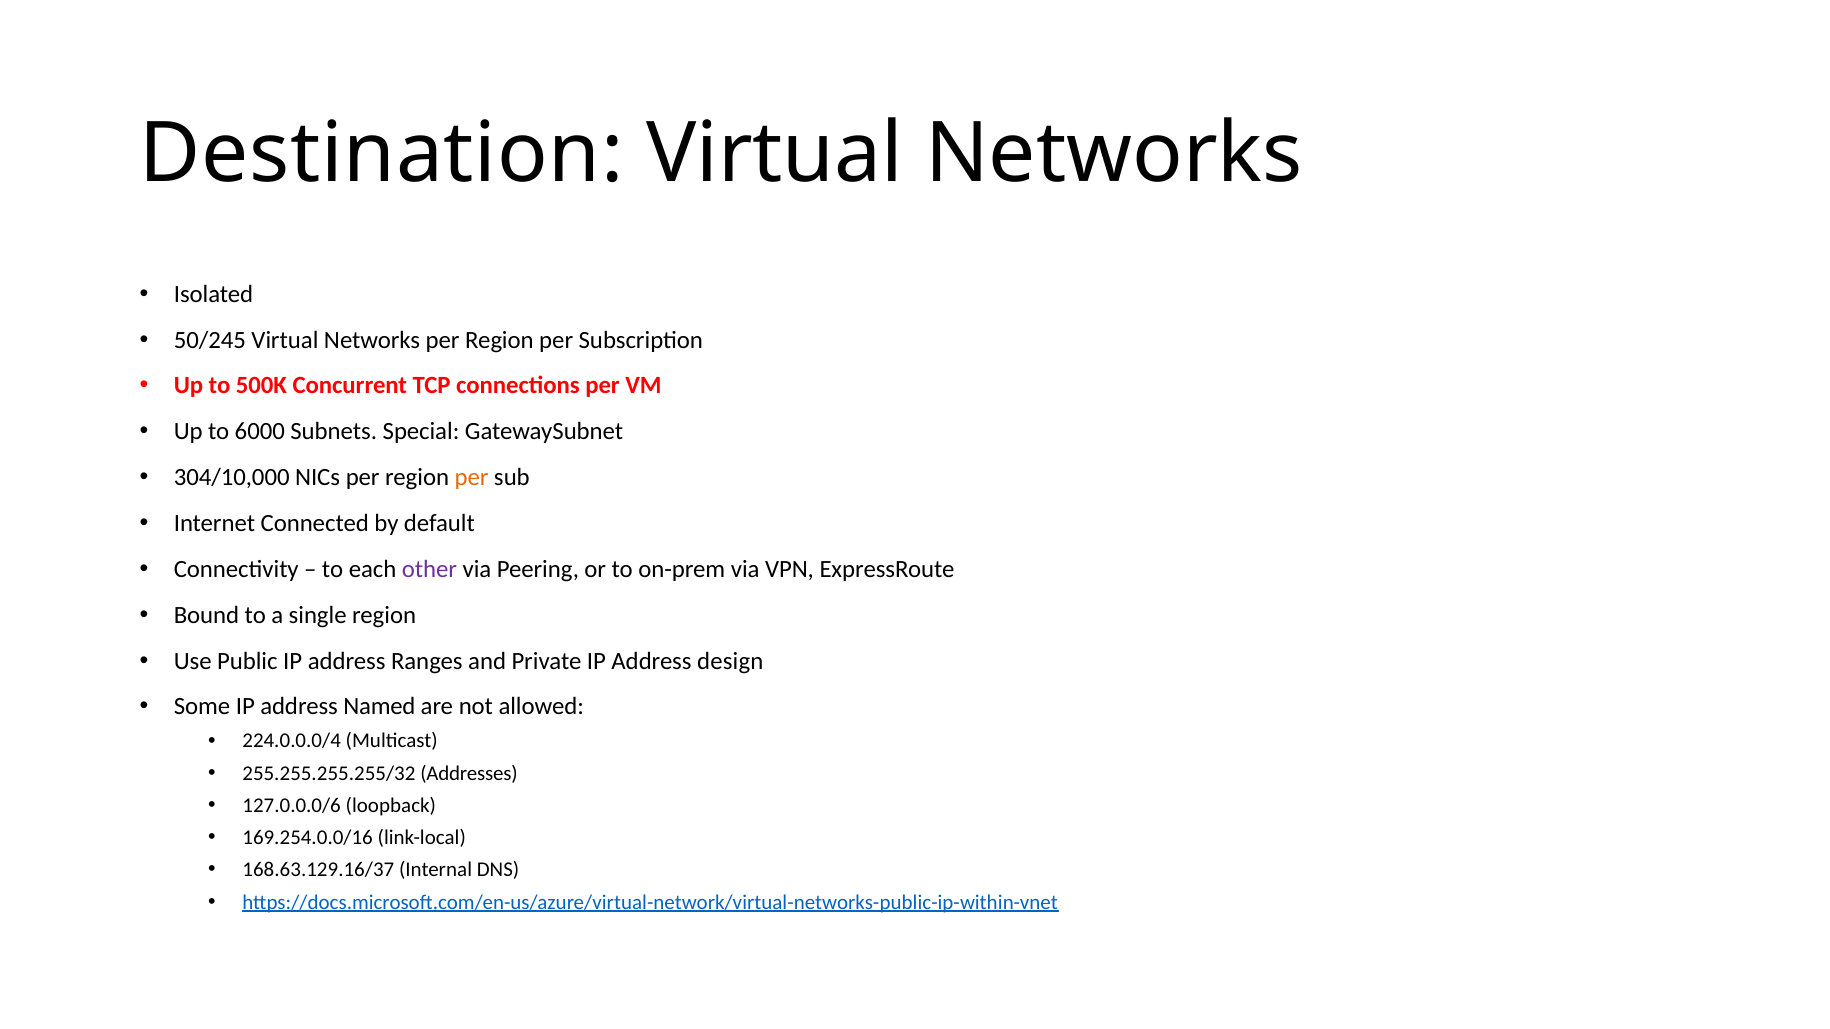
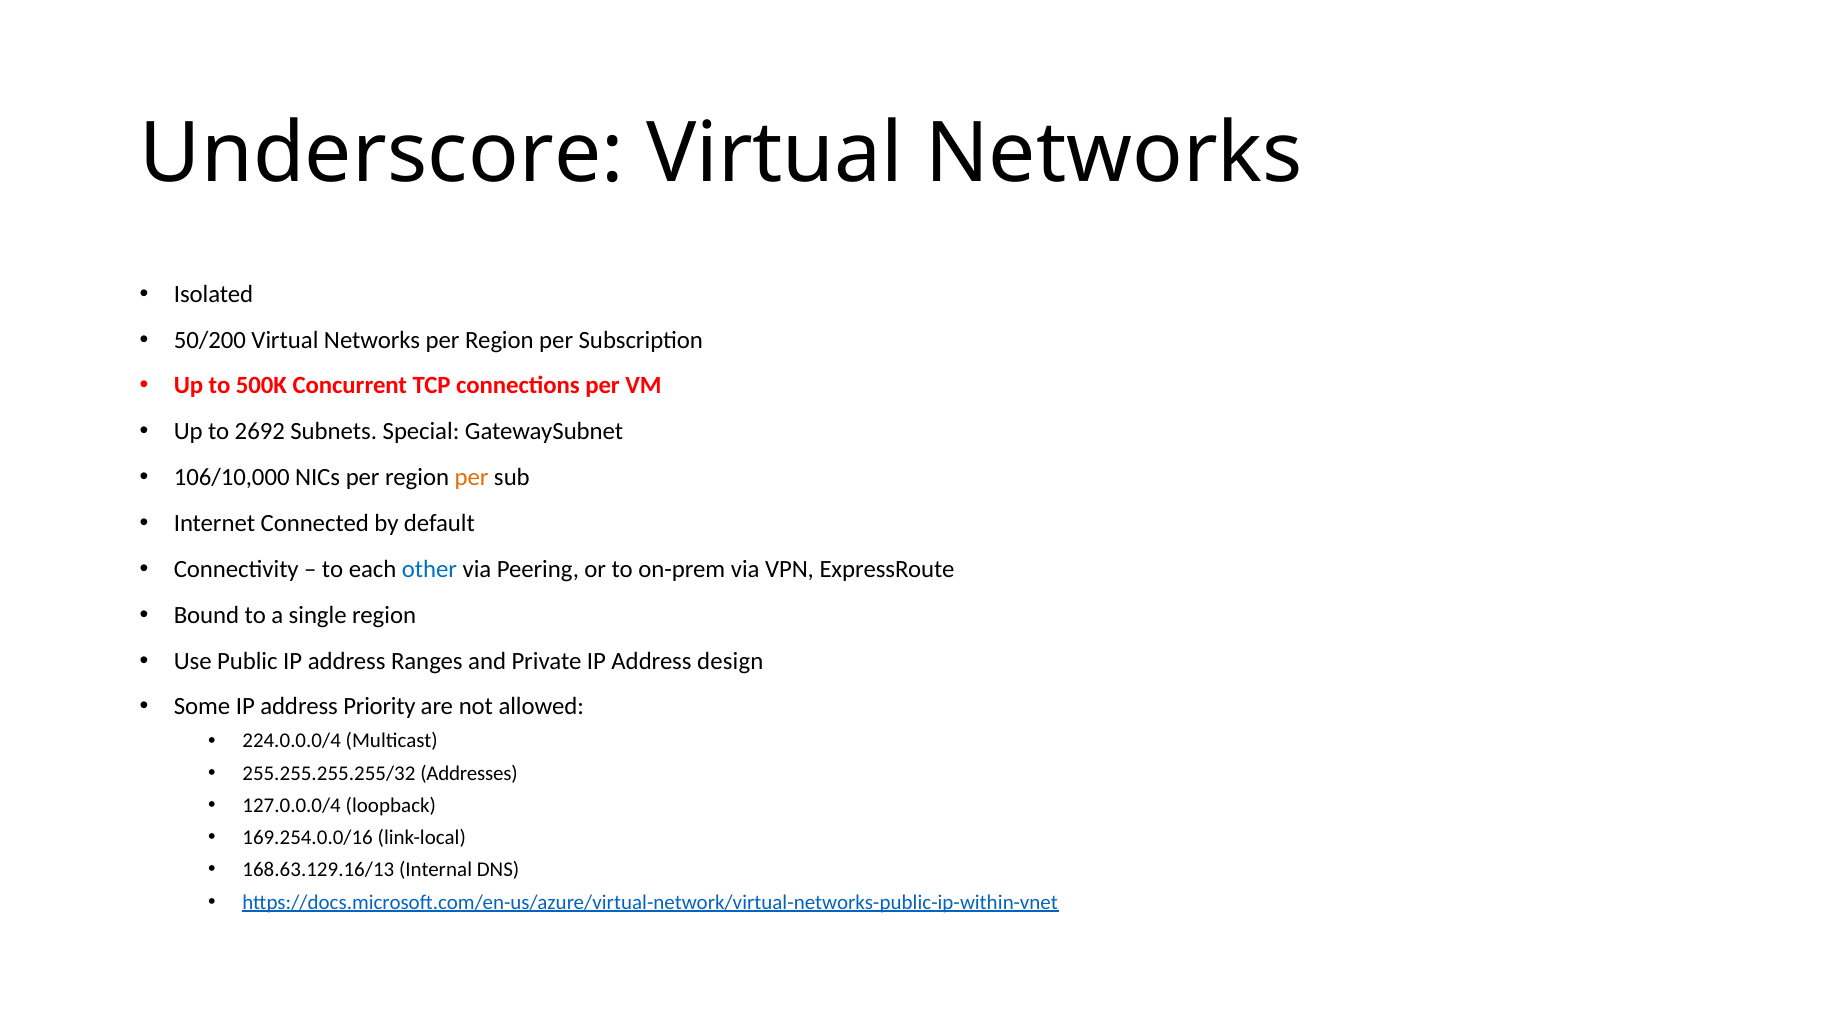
Destination: Destination -> Underscore (382, 154)
50/245: 50/245 -> 50/200 (210, 340)
6000: 6000 -> 2692 (260, 432)
304/10,000: 304/10,000 -> 106/10,000 (232, 478)
other colour: purple -> blue (429, 569)
Named: Named -> Priority (379, 707)
127.0.0.0/6: 127.0.0.0/6 -> 127.0.0.0/4 (292, 806)
168.63.129.16/37: 168.63.129.16/37 -> 168.63.129.16/13 (318, 870)
